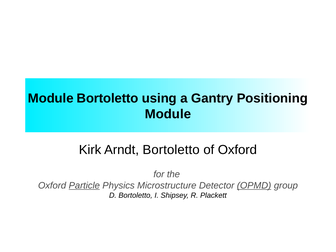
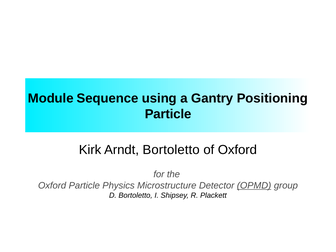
Module Bortoletto: Bortoletto -> Sequence (108, 98)
Module: Module -> Particle (168, 114)
Particle underline: present -> none (84, 185)
